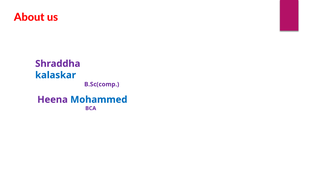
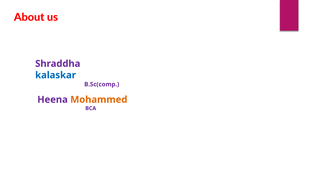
Mohammed colour: blue -> orange (99, 100)
